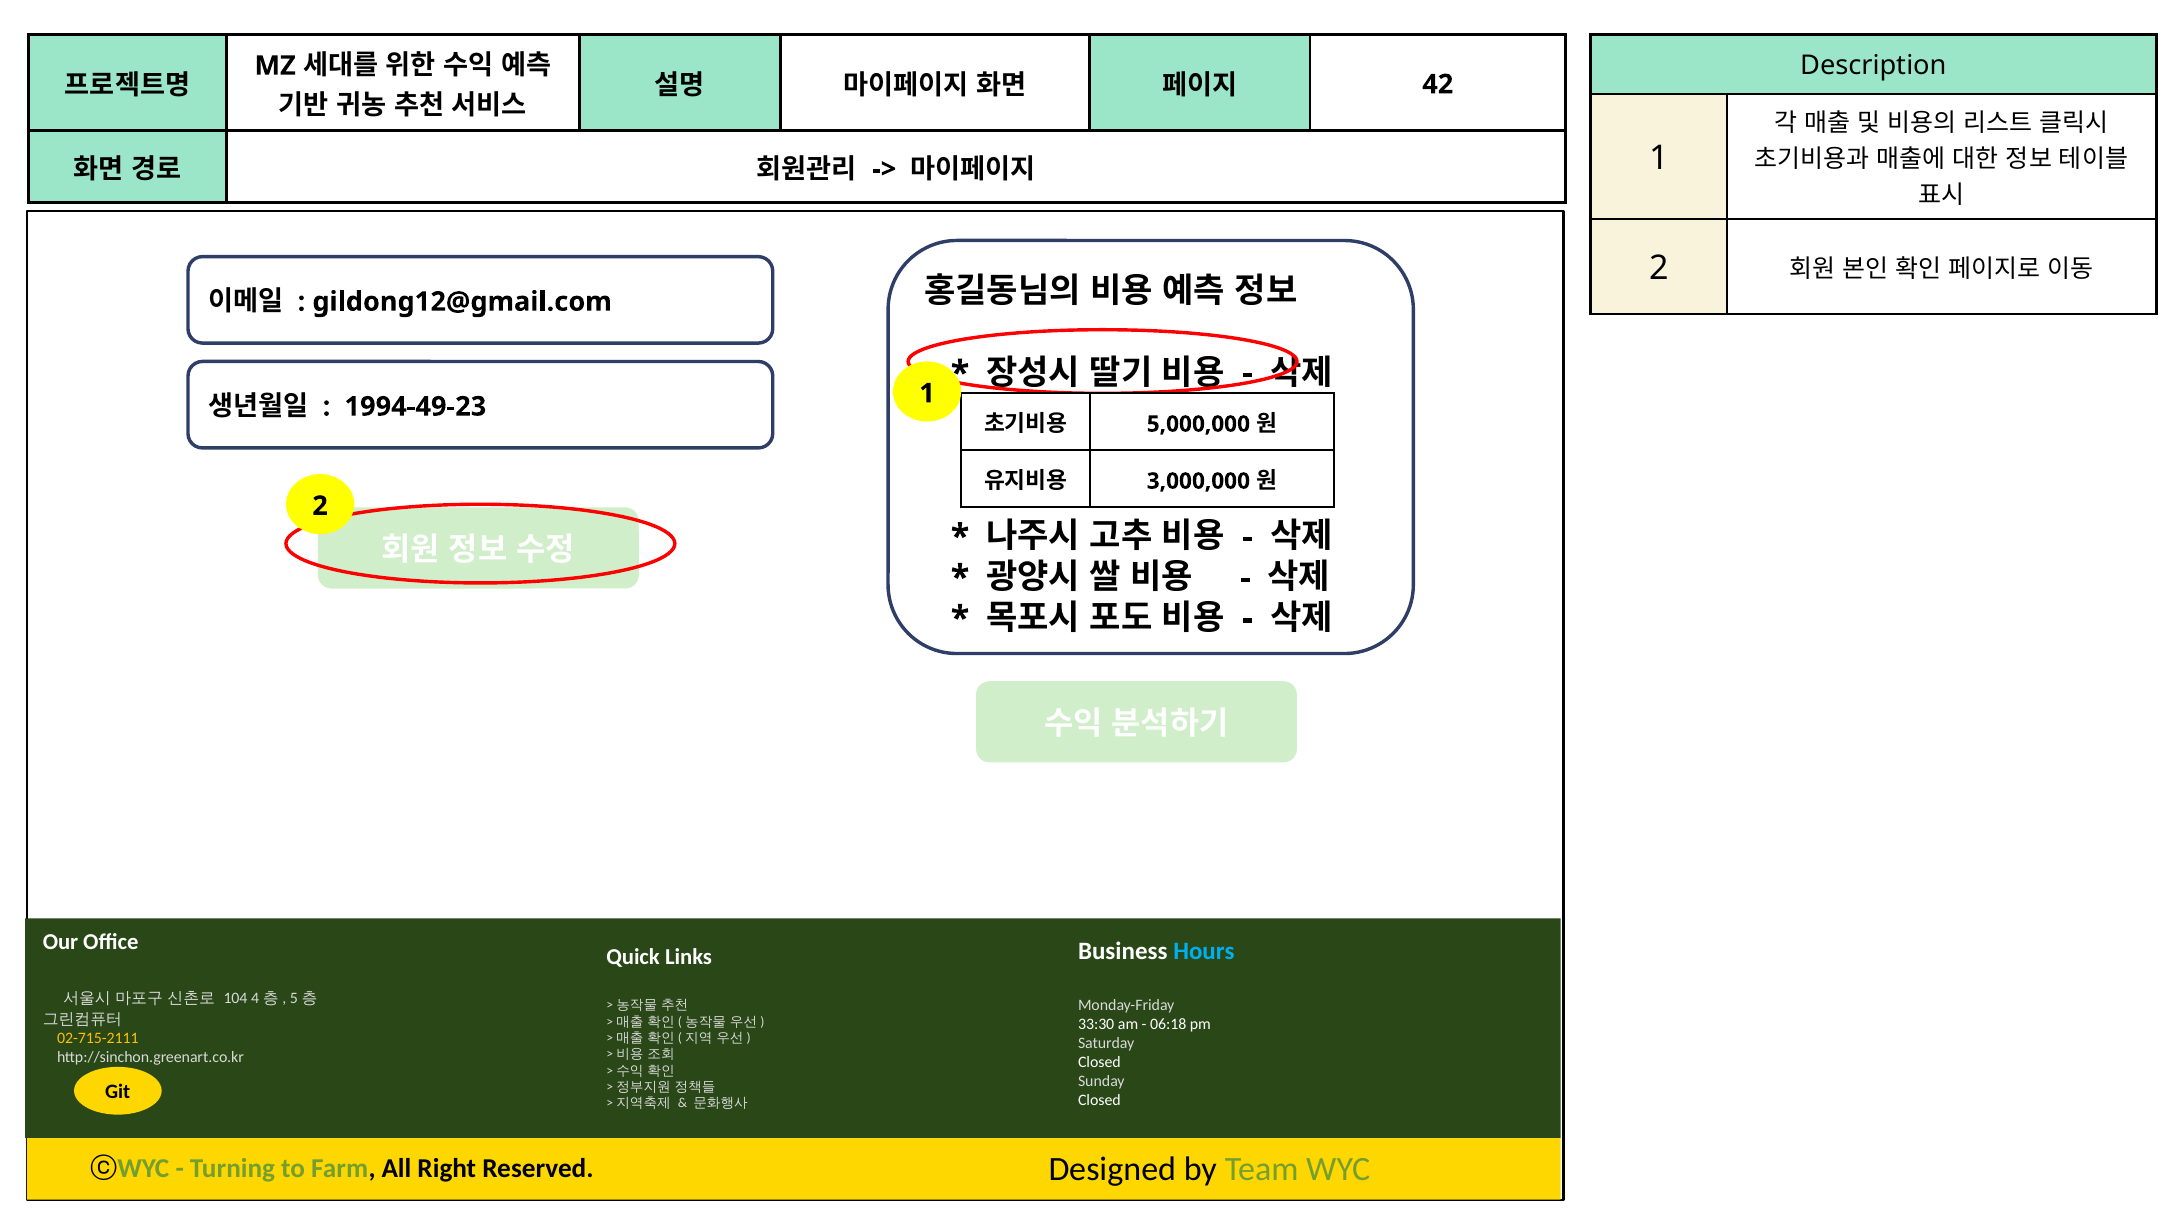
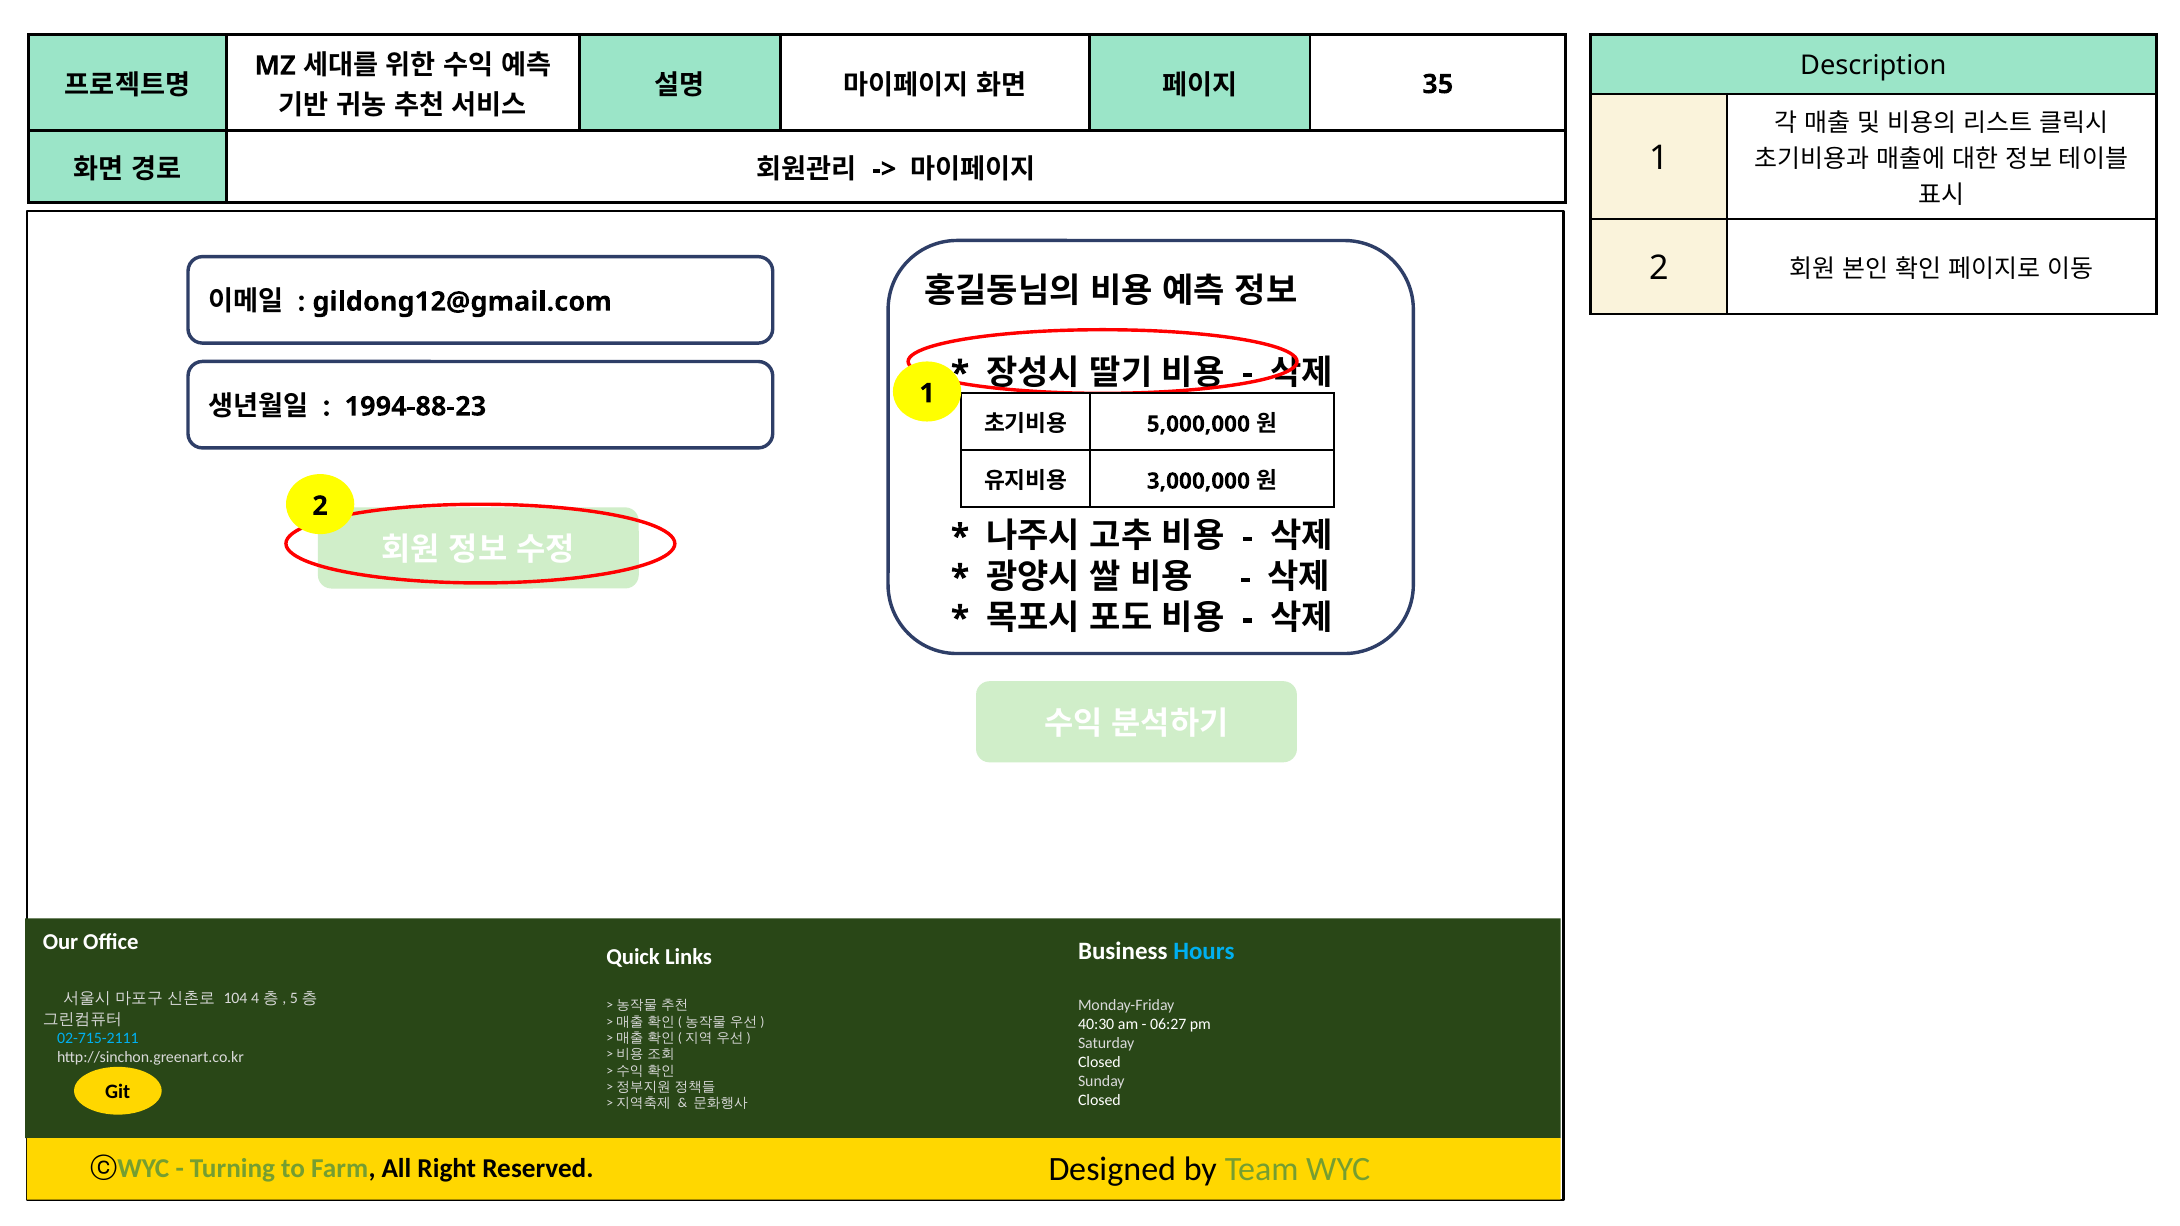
42: 42 -> 35 (1438, 84)
1994-49-23: 1994-49-23 -> 1994-88-23 (415, 407)
33:30: 33:30 -> 40:30 (1096, 1025)
06:18: 06:18 -> 06:27 (1168, 1025)
02-715-2111 colour: yellow -> light blue (98, 1038)
